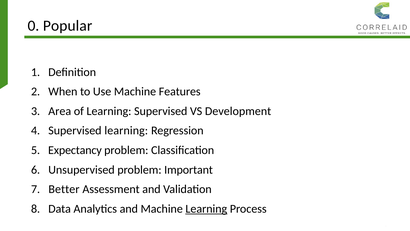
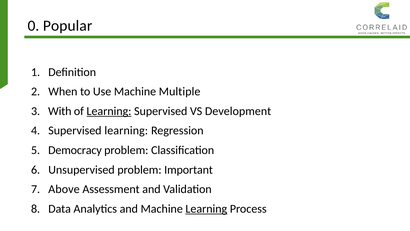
Features: Features -> Multiple (180, 92)
Area: Area -> With (60, 111)
Learning underline: none -> present (109, 111)
Expectancy: Expectancy -> Democracy (75, 150)
Better: Better -> Above (64, 189)
